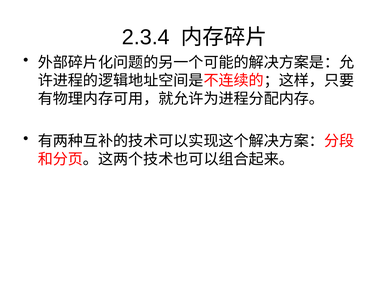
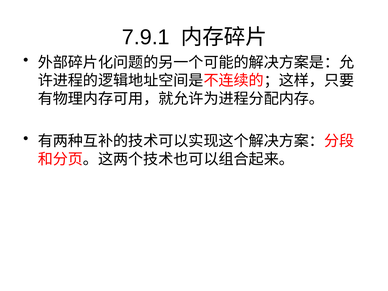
2.3.4: 2.3.4 -> 7.9.1 (146, 37)
